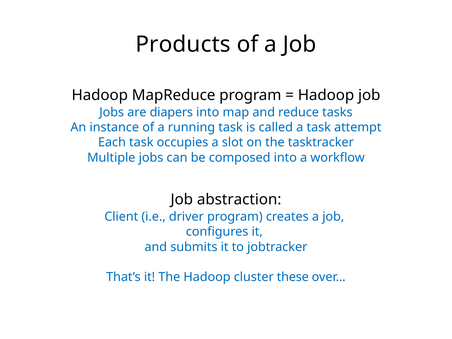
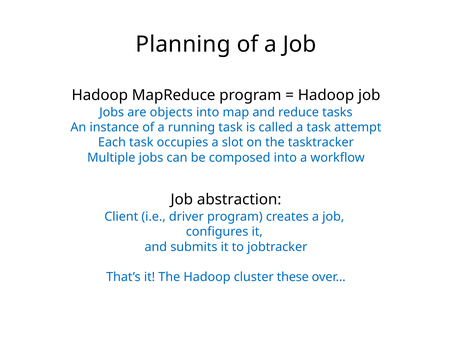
Products: Products -> Planning (183, 44)
diapers: diapers -> objects (171, 112)
